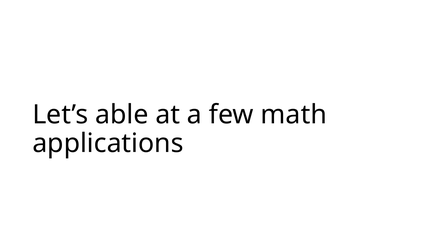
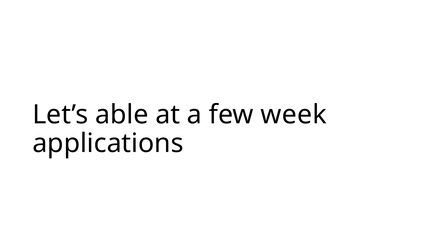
math: math -> week (294, 115)
